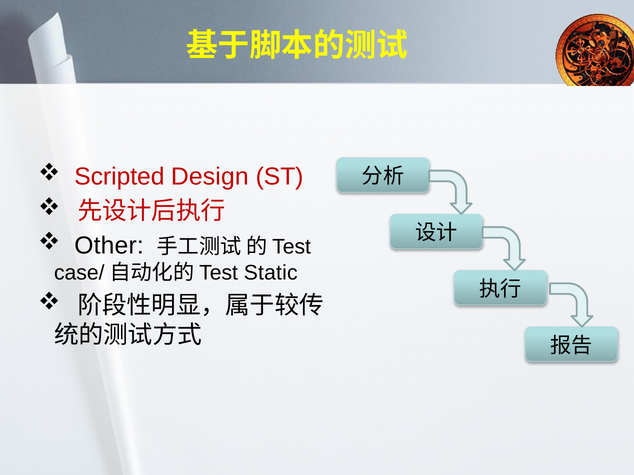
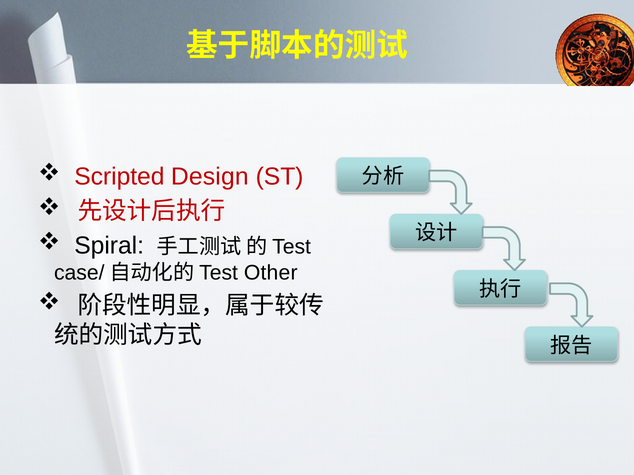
Other: Other -> Spiral (109, 246)
Static: Static -> Other (271, 273)
